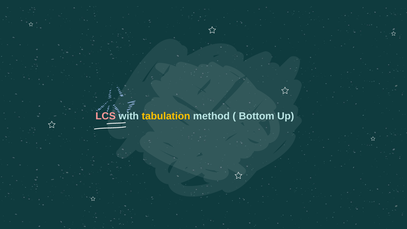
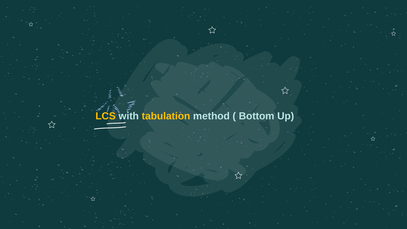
LCS colour: pink -> yellow (106, 116)
